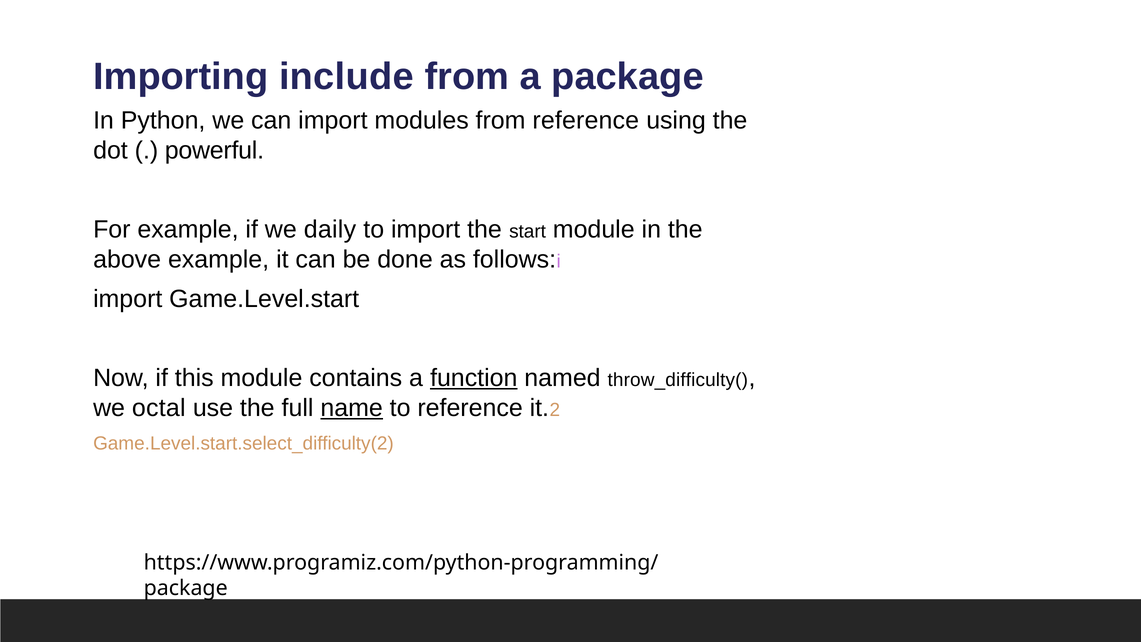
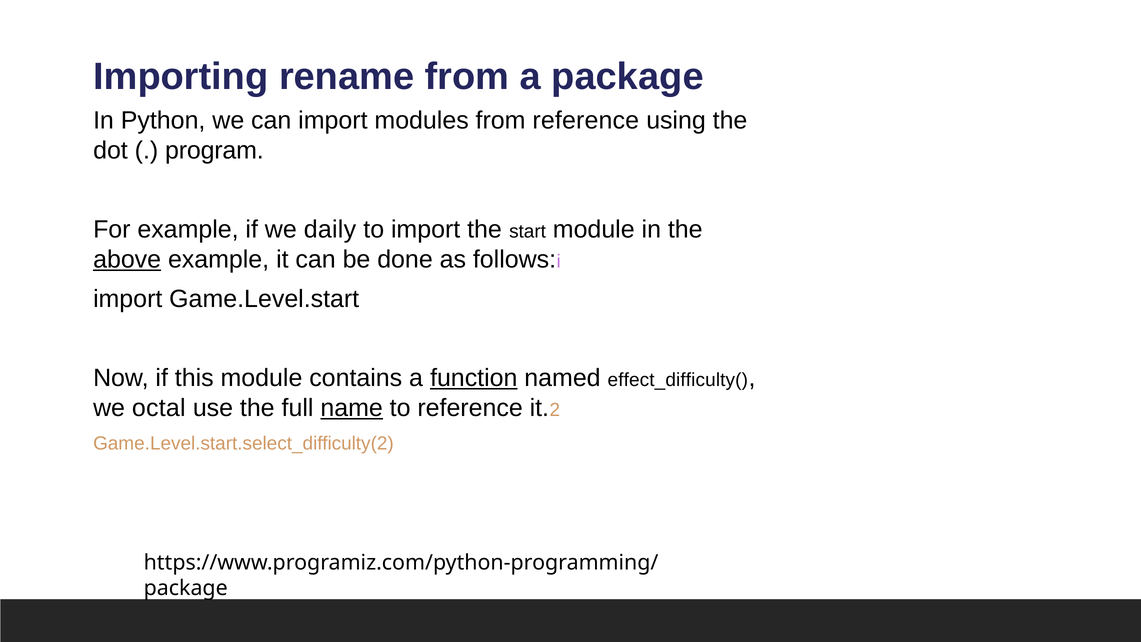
include: include -> rename (347, 77)
powerful: powerful -> program (214, 151)
above underline: none -> present (127, 259)
throw_difficulty(: throw_difficulty( -> effect_difficulty( (678, 380)
